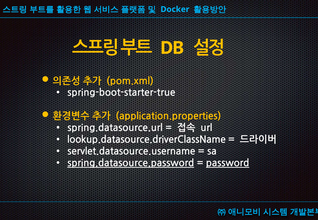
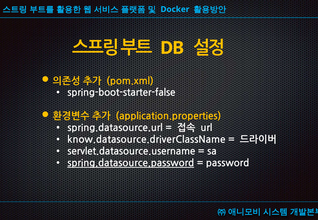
spring-boot-starter-true: spring-boot-starter-true -> spring-boot-starter-false (121, 93)
lookup.datasource.driverClassName: lookup.datasource.driverClassName -> know.datasource.driverClassName (146, 140)
password underline: present -> none (228, 163)
